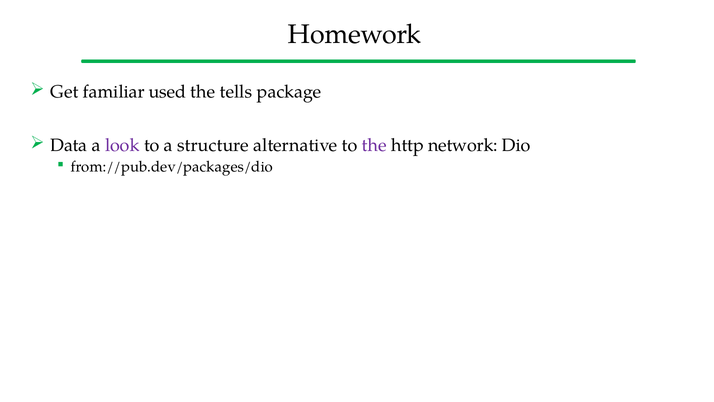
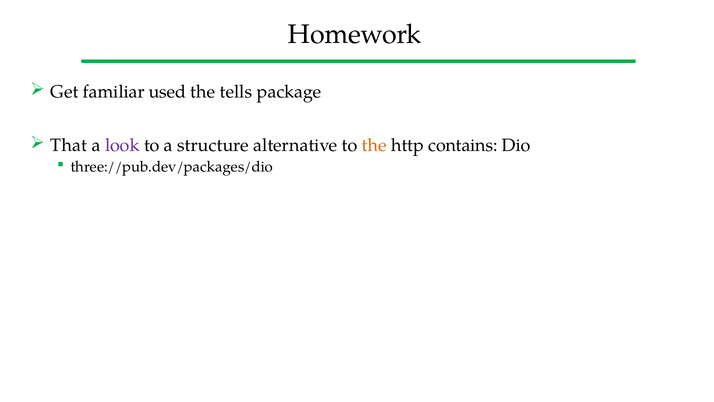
Data: Data -> That (69, 145)
the colour: purple -> orange (374, 145)
network: network -> contains (463, 145)
from://pub.dev/packages/dio: from://pub.dev/packages/dio -> three://pub.dev/packages/dio (172, 167)
